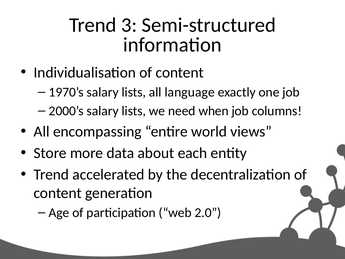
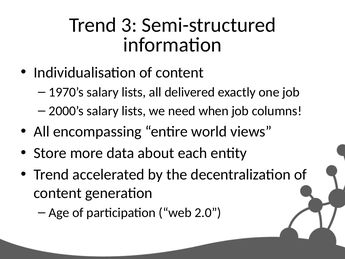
language: language -> delivered (190, 92)
